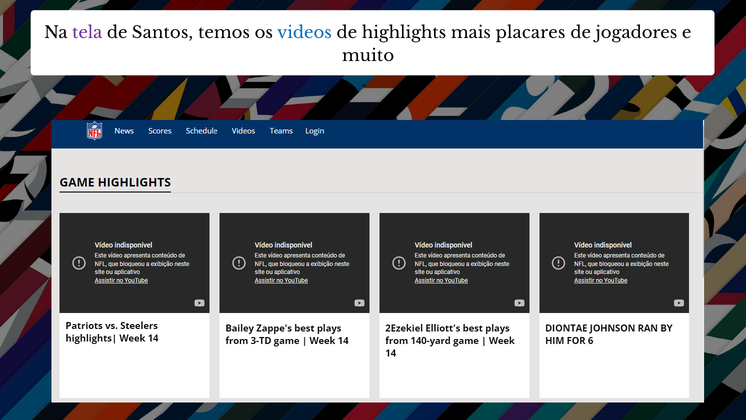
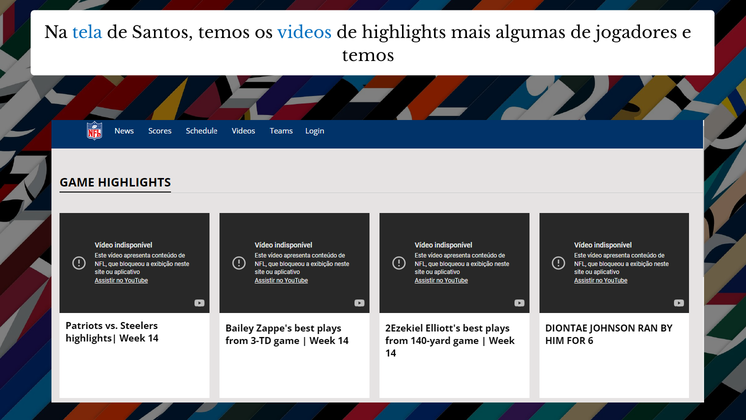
tela colour: purple -> blue (87, 33)
placares: placares -> algumas (531, 33)
muito: muito -> temos (368, 56)
